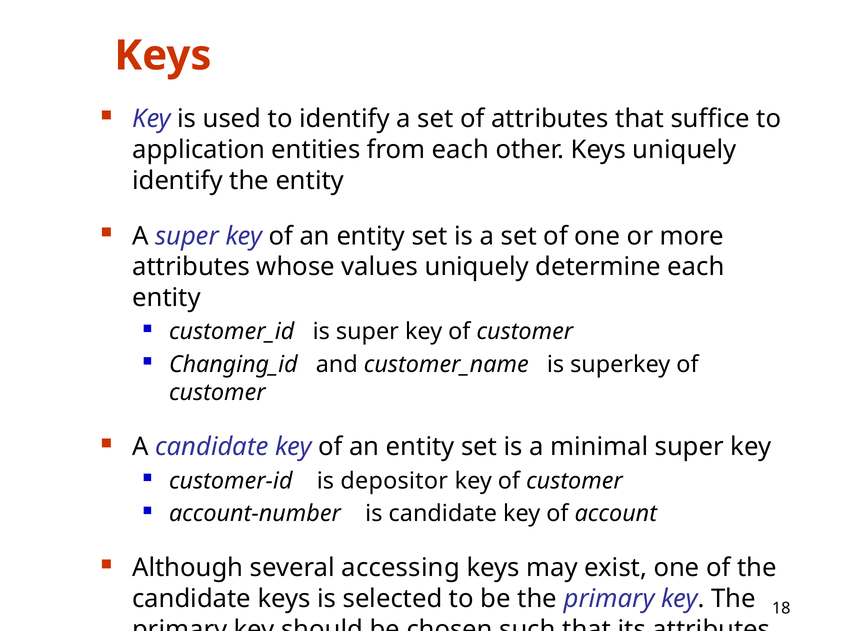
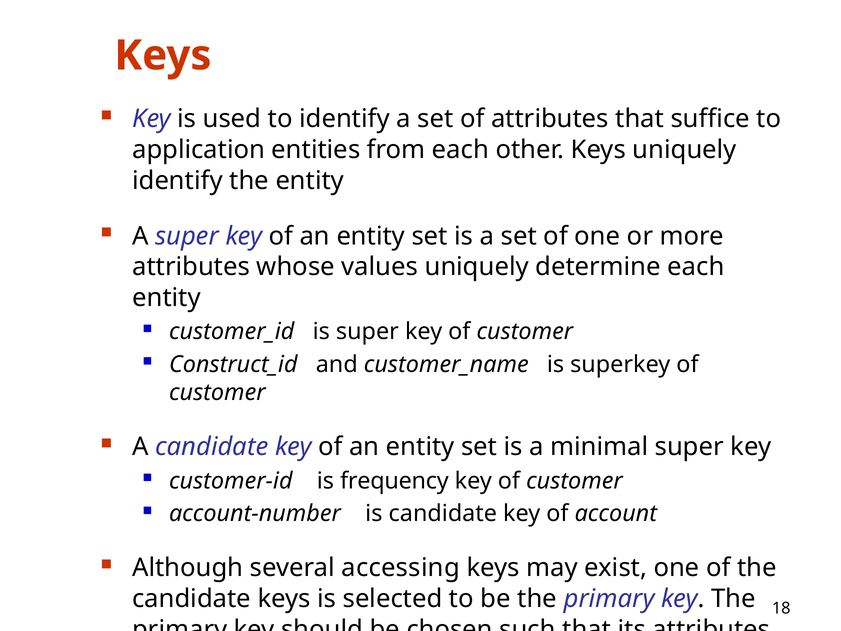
Changing_id: Changing_id -> Construct_id (233, 364)
depositor: depositor -> frequency (394, 481)
